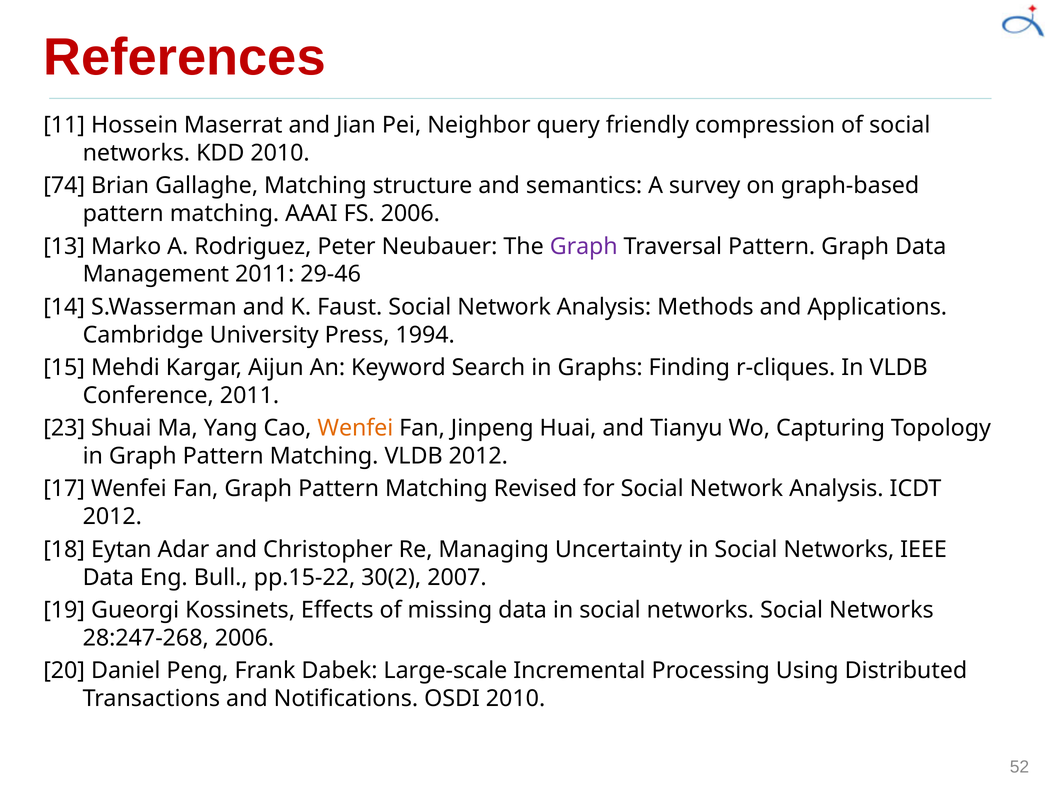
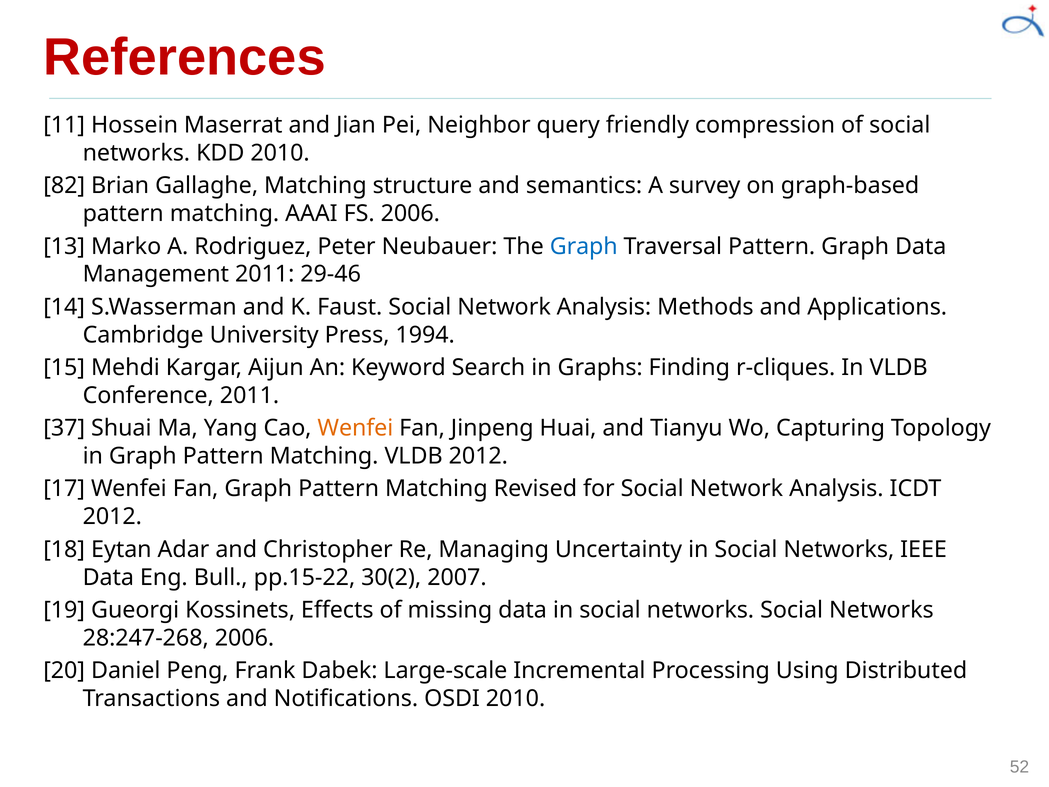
74: 74 -> 82 (64, 186)
Graph colour: purple -> blue (584, 246)
23: 23 -> 37 (64, 428)
